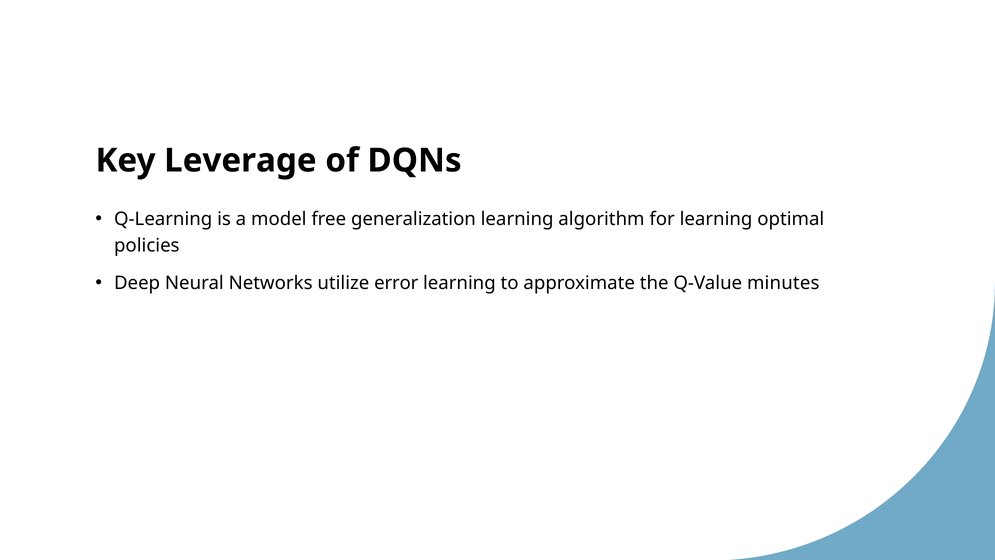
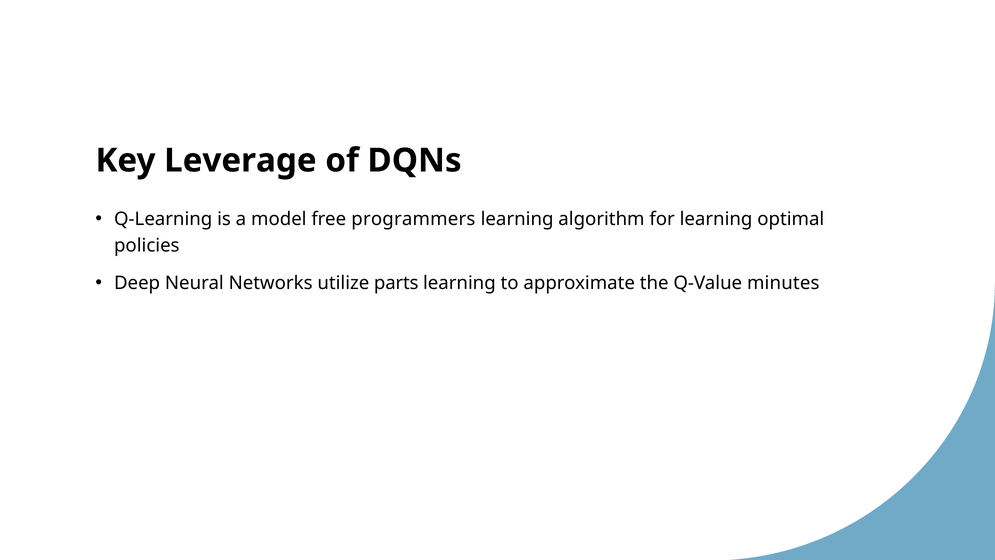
generalization: generalization -> programmers (413, 219)
error: error -> parts (396, 283)
